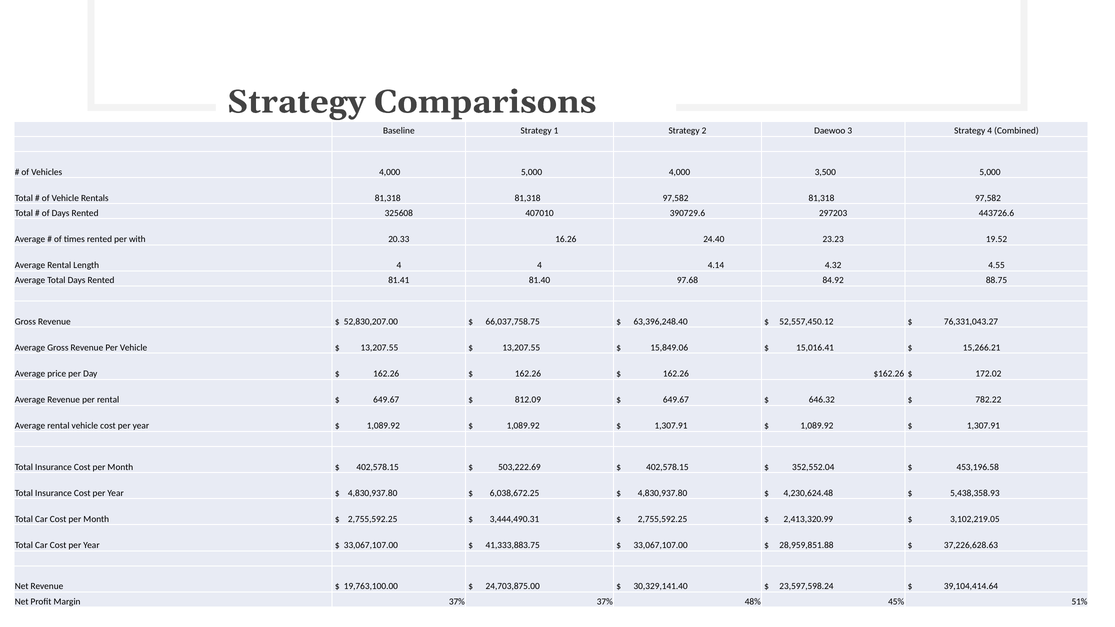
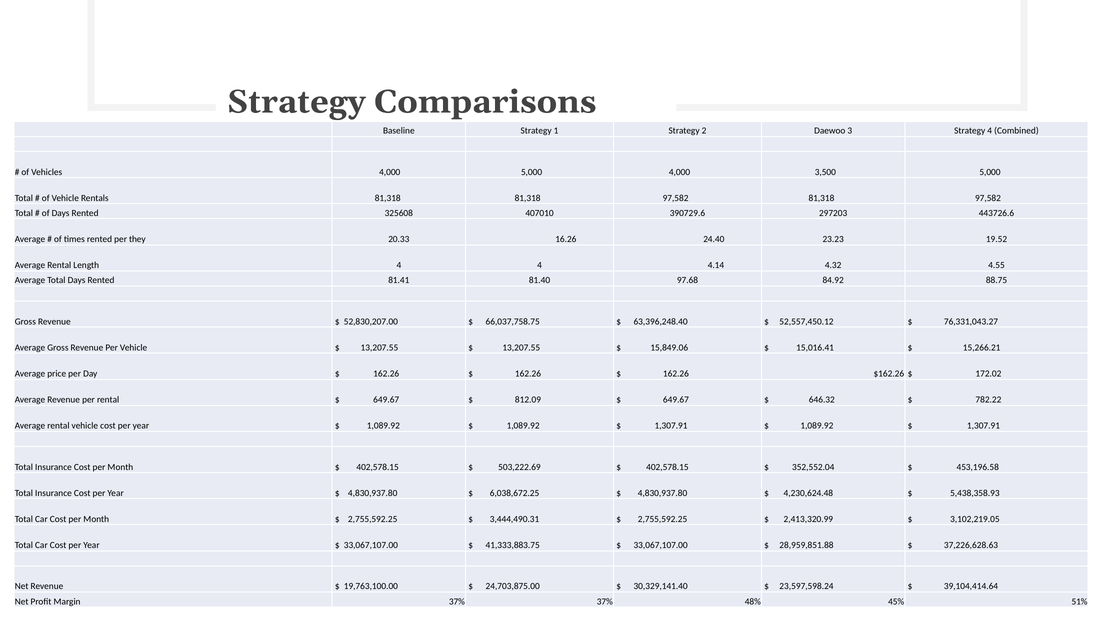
with: with -> they (137, 239)
